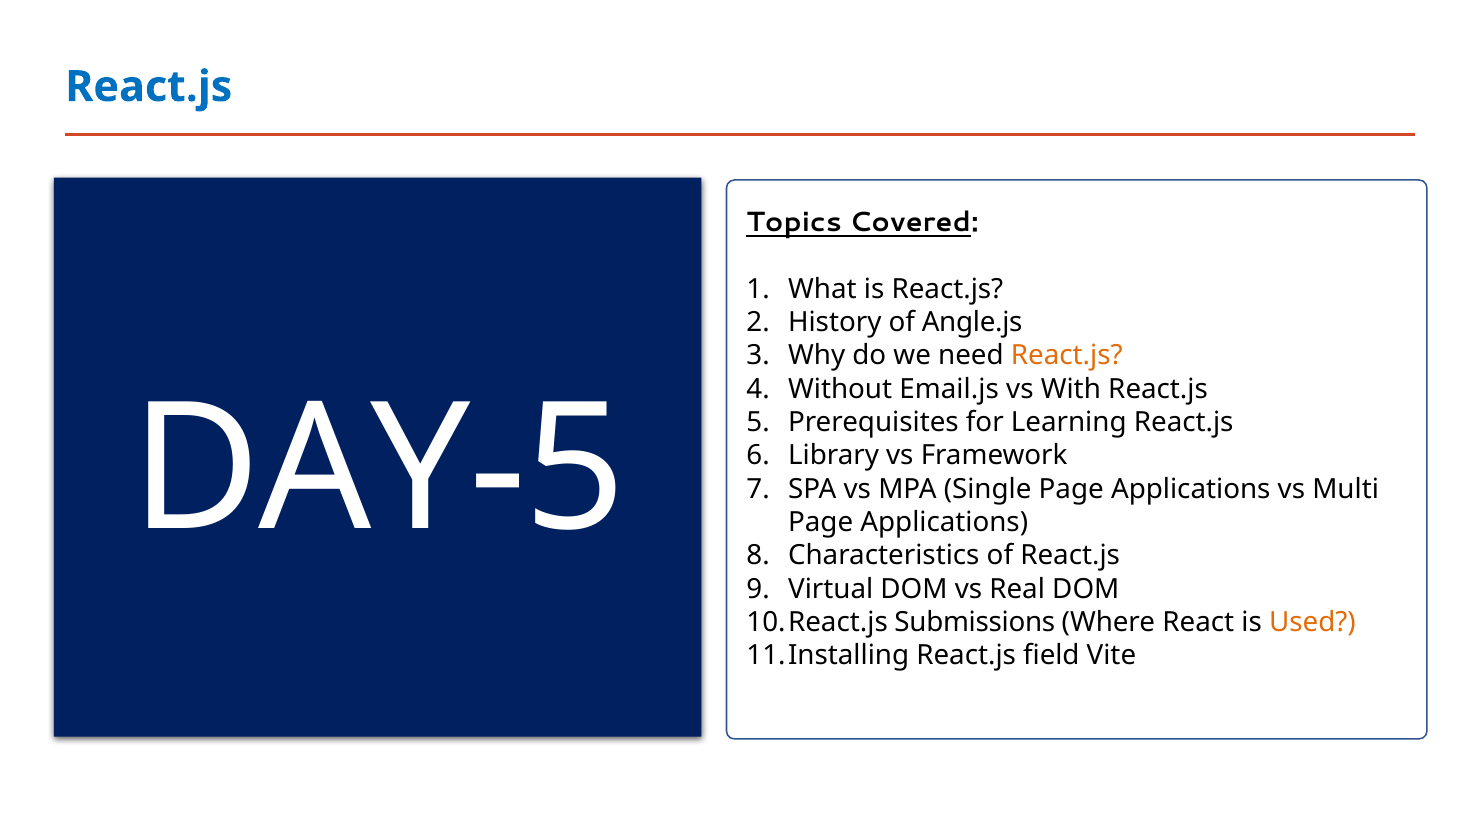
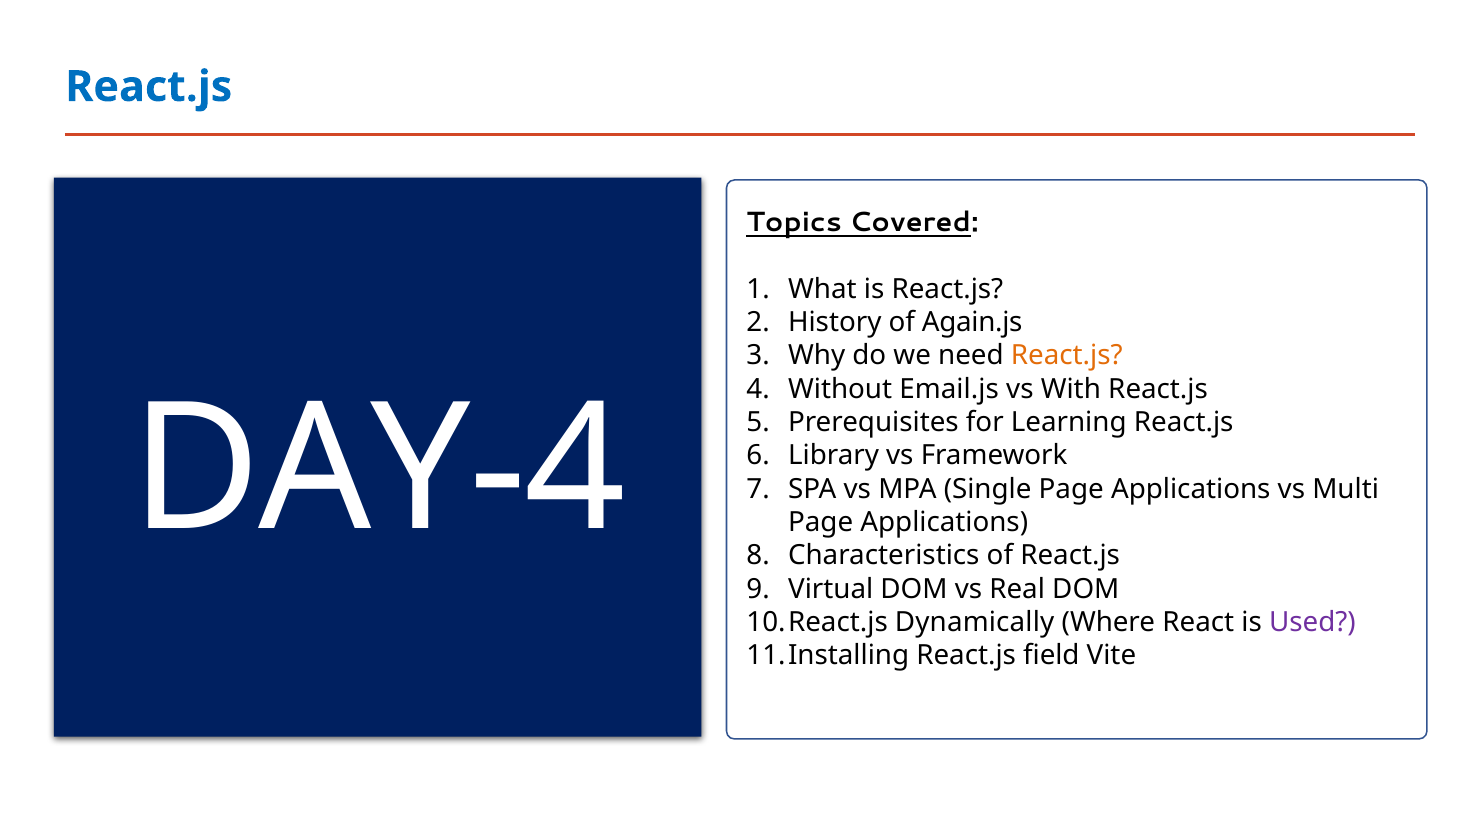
Angle.js: Angle.js -> Again.js (972, 322)
DAY-5: DAY-5 -> DAY-4 (379, 470)
Submissions: Submissions -> Dynamically (975, 622)
Used colour: orange -> purple (1312, 622)
